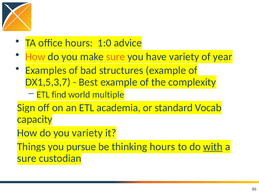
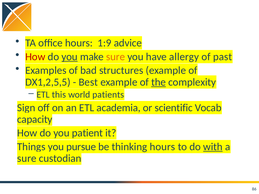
1:0: 1:0 -> 1:9 (104, 43)
How colour: orange -> red (35, 57)
you underline: none -> present (70, 57)
have variety: variety -> allergy (184, 57)
year: year -> past (223, 57)
DX1,5,3,7: DX1,5,3,7 -> DX1,2,5,5 (48, 82)
the underline: none -> present (159, 82)
find: find -> this (59, 95)
multiple: multiple -> patients (108, 95)
standard: standard -> scientific (174, 108)
you variety: variety -> patient (87, 133)
